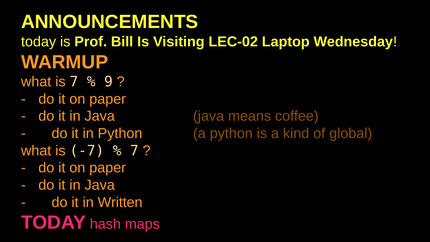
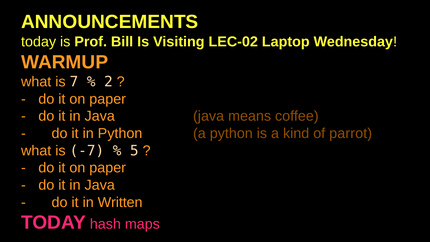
9: 9 -> 2 (108, 82)
global: global -> parrot (351, 133)
7: 7 -> 5 (134, 151)
